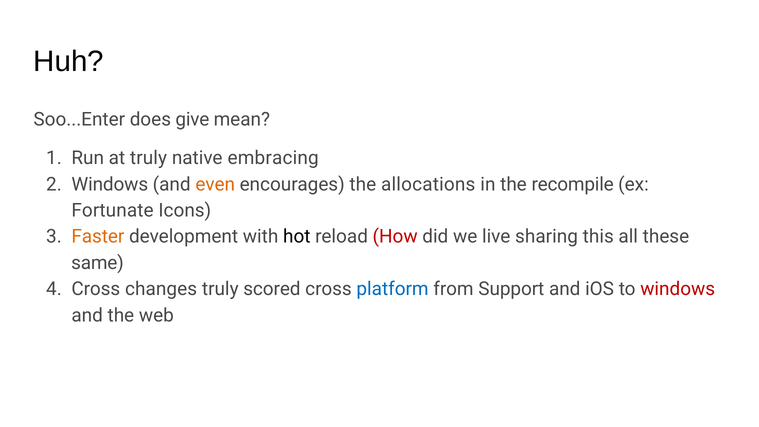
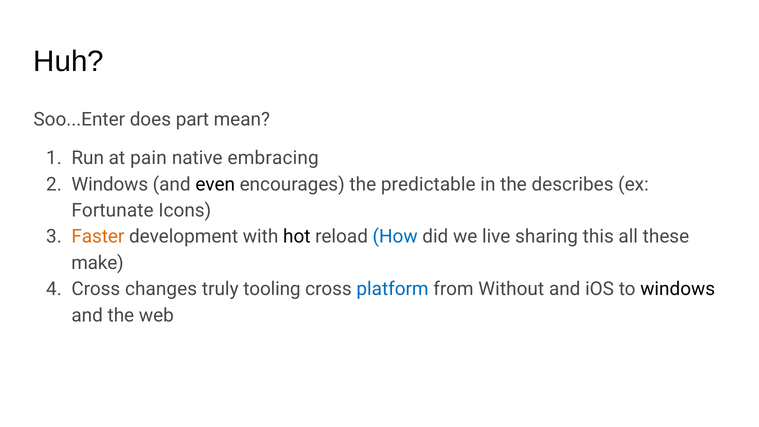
give: give -> part (192, 119)
at truly: truly -> pain (148, 158)
even colour: orange -> black (215, 184)
allocations: allocations -> predictable (428, 184)
recompile: recompile -> describes (573, 184)
How colour: red -> blue (395, 237)
same: same -> make (98, 263)
scored: scored -> tooling (272, 289)
Support: Support -> Without (511, 289)
windows colour: red -> black (678, 289)
